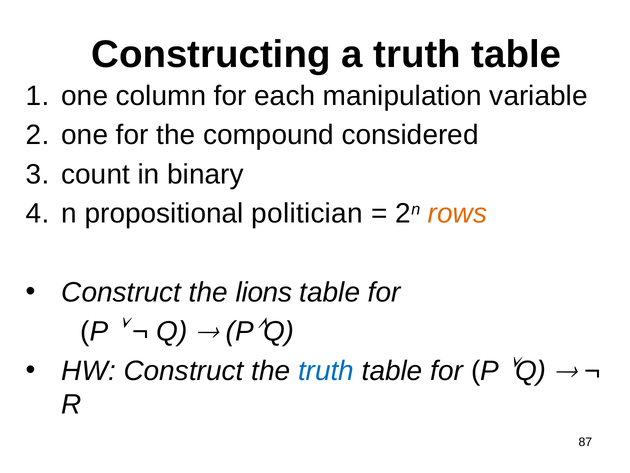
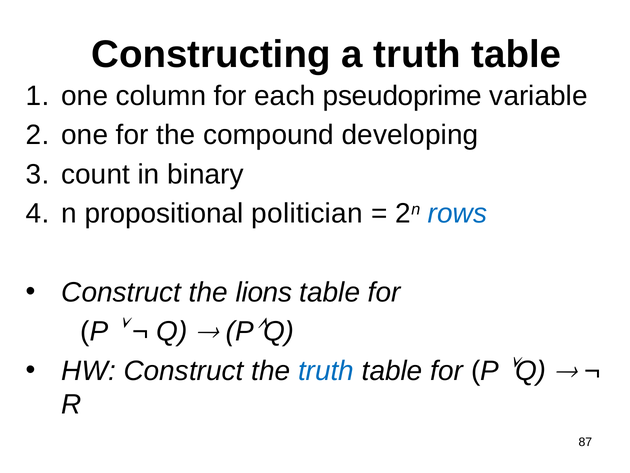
manipulation: manipulation -> pseudoprime (402, 96)
considered: considered -> developing (410, 135)
rows colour: orange -> blue (458, 213)
